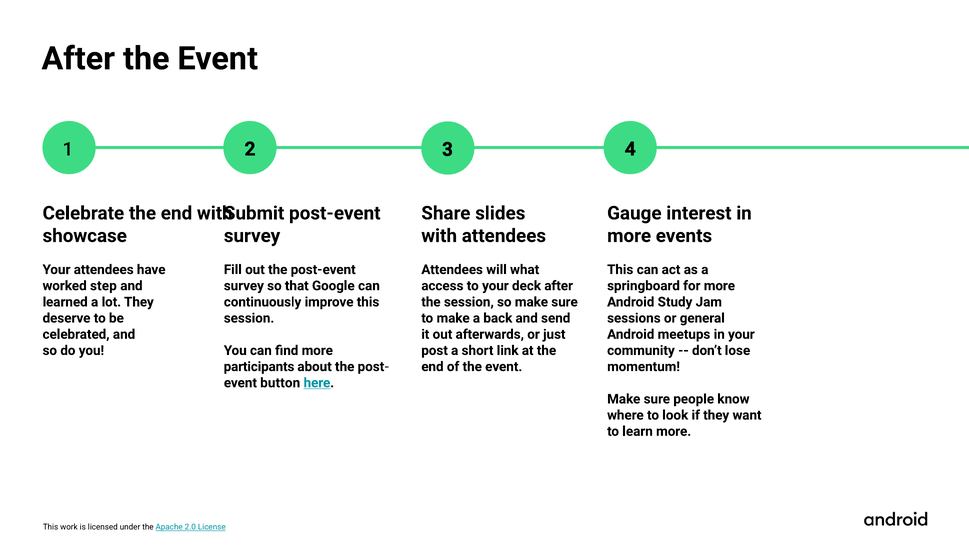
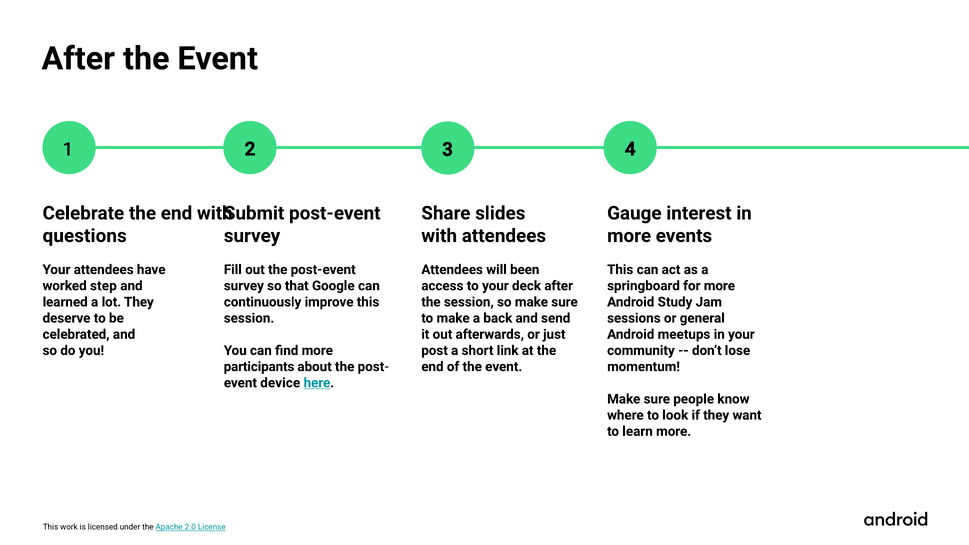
showcase: showcase -> questions (85, 236)
what: what -> been (525, 270)
button: button -> device (280, 383)
